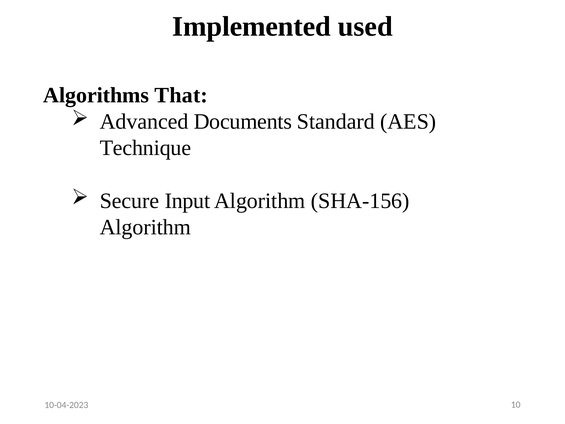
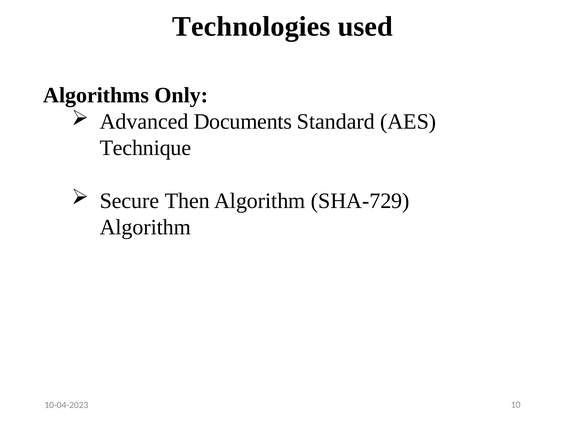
Implemented: Implemented -> Technologies (251, 26)
That: That -> Only (181, 95)
Input: Input -> Then (187, 201)
SHA-156: SHA-156 -> SHA-729 (360, 201)
